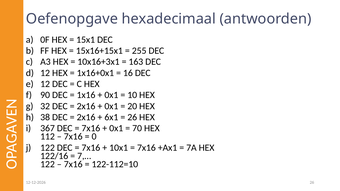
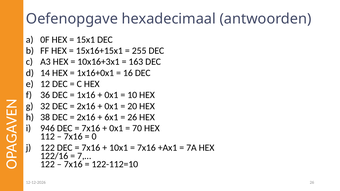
12: 12 -> 14 (45, 73)
90: 90 -> 36 (45, 95)
367: 367 -> 946 (48, 128)
